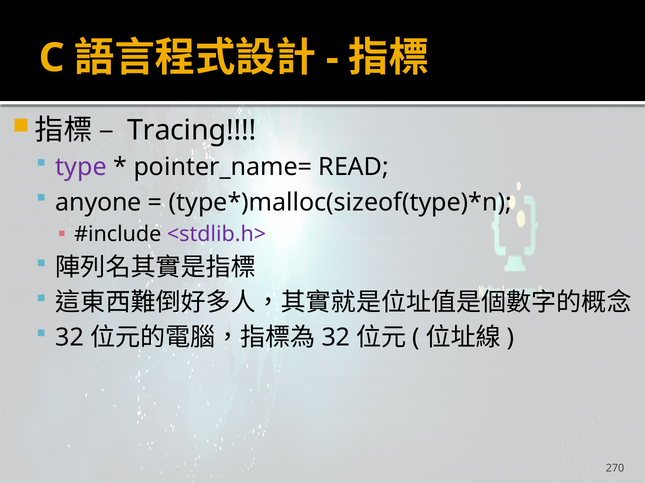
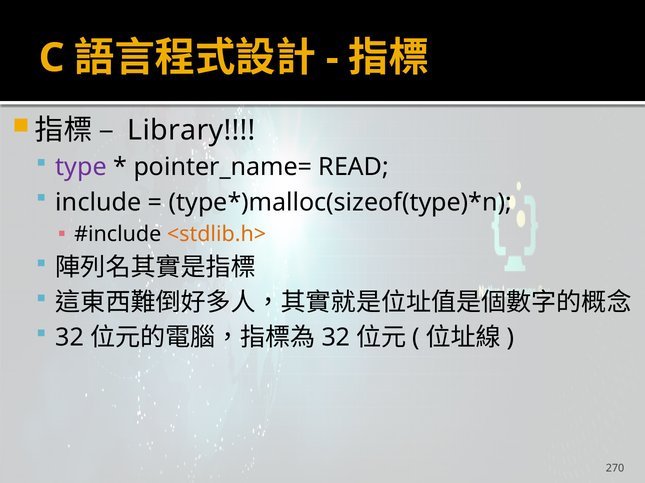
Tracing: Tracing -> Library (191, 130)
anyone: anyone -> include (98, 203)
<stdlib.h> colour: purple -> orange (217, 235)
